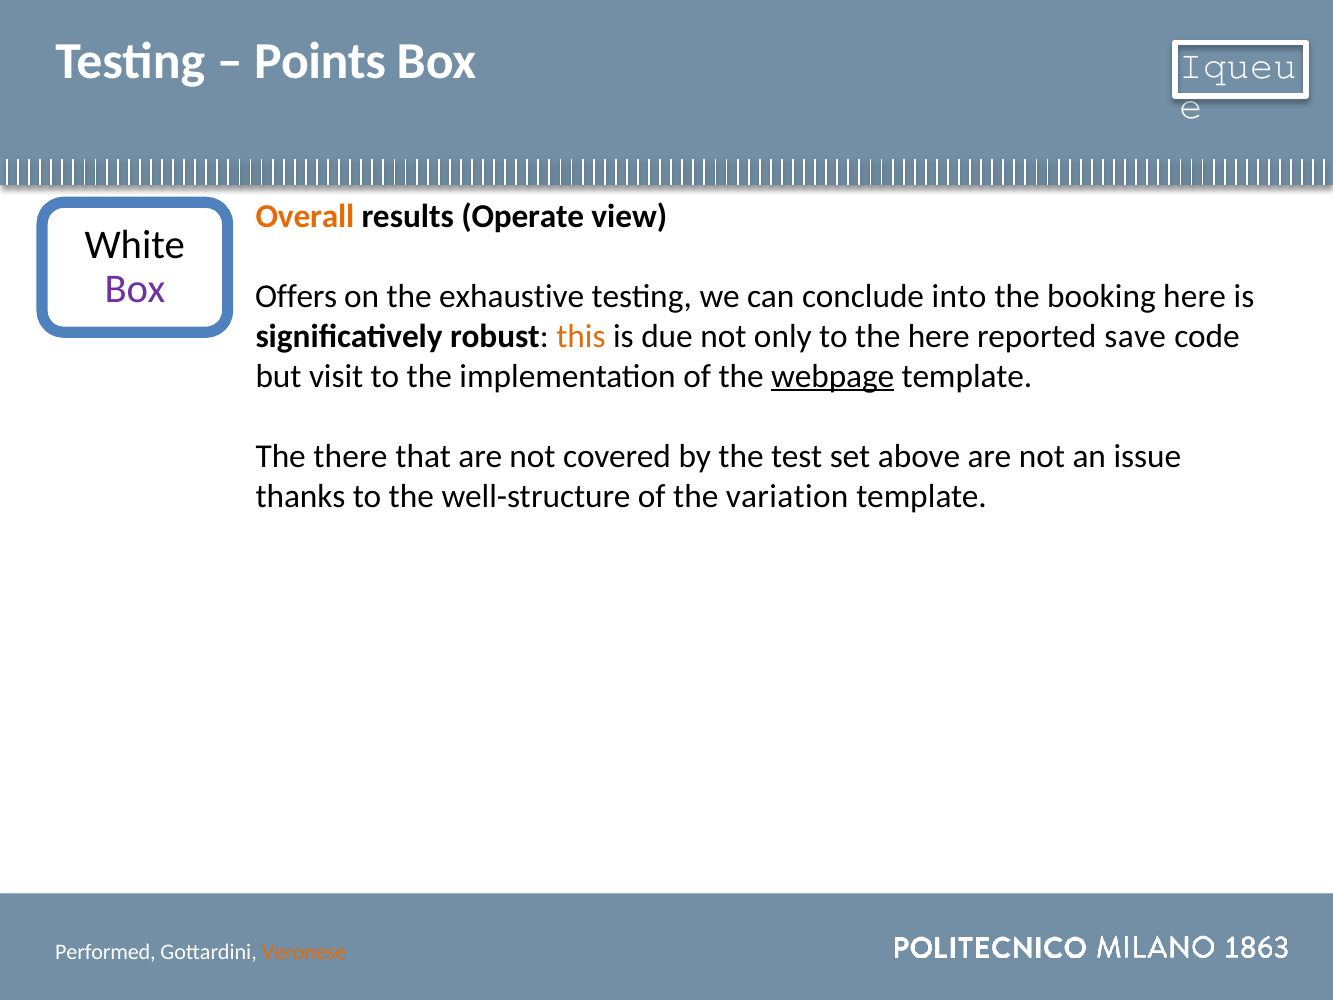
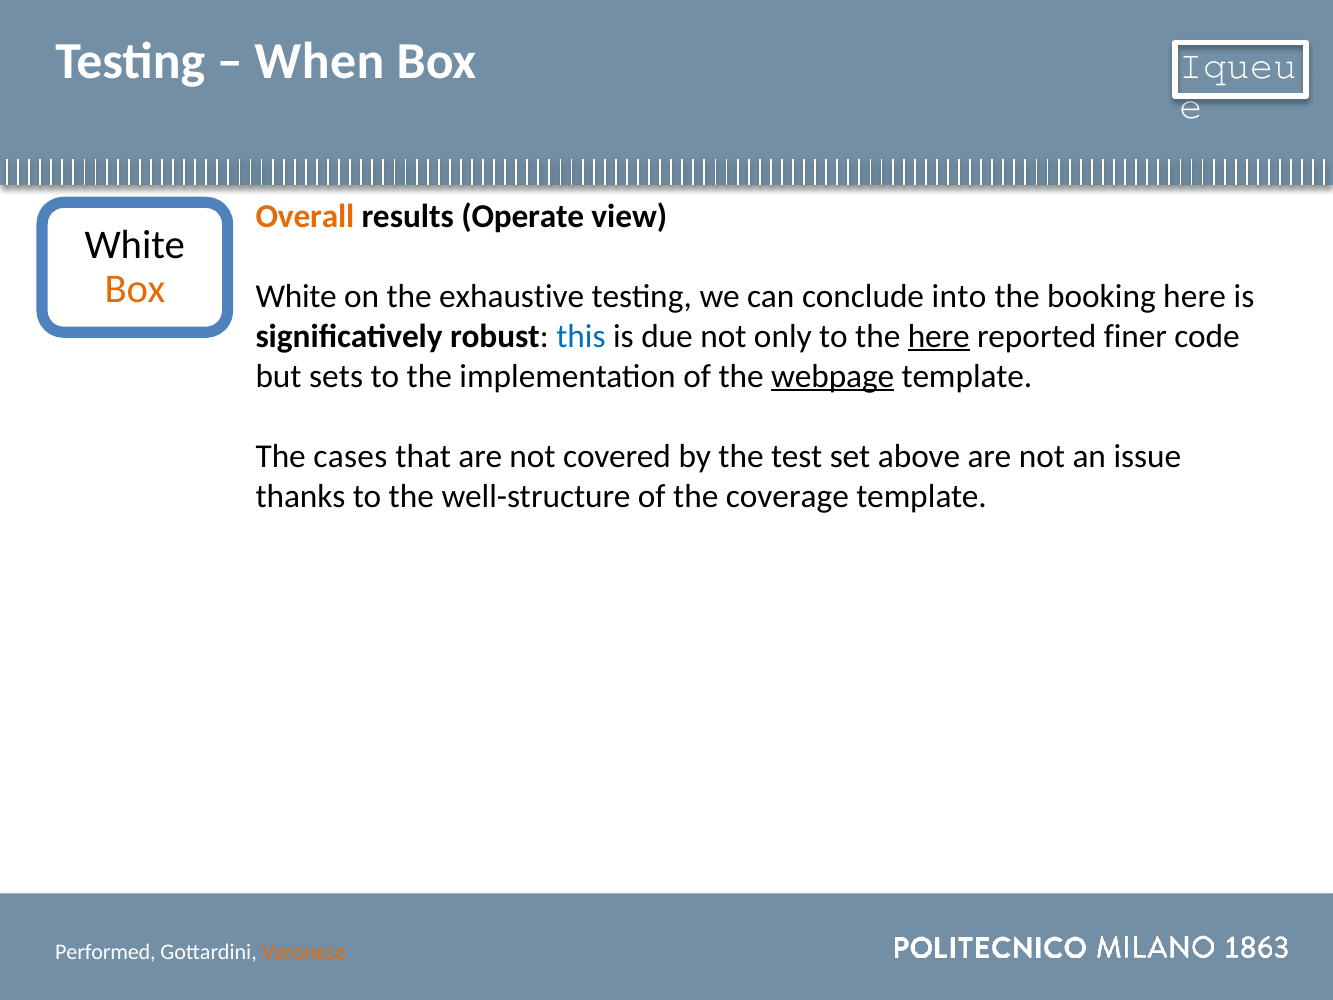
Points: Points -> When (319, 62)
Box colour: purple -> orange (135, 289)
Offers: Offers -> White (296, 296)
this colour: orange -> blue (581, 336)
here underline: none -> present (939, 336)
save: save -> finer (1135, 336)
visit: visit -> sets (336, 376)
there: there -> cases (350, 456)
variation: variation -> coverage (787, 496)
